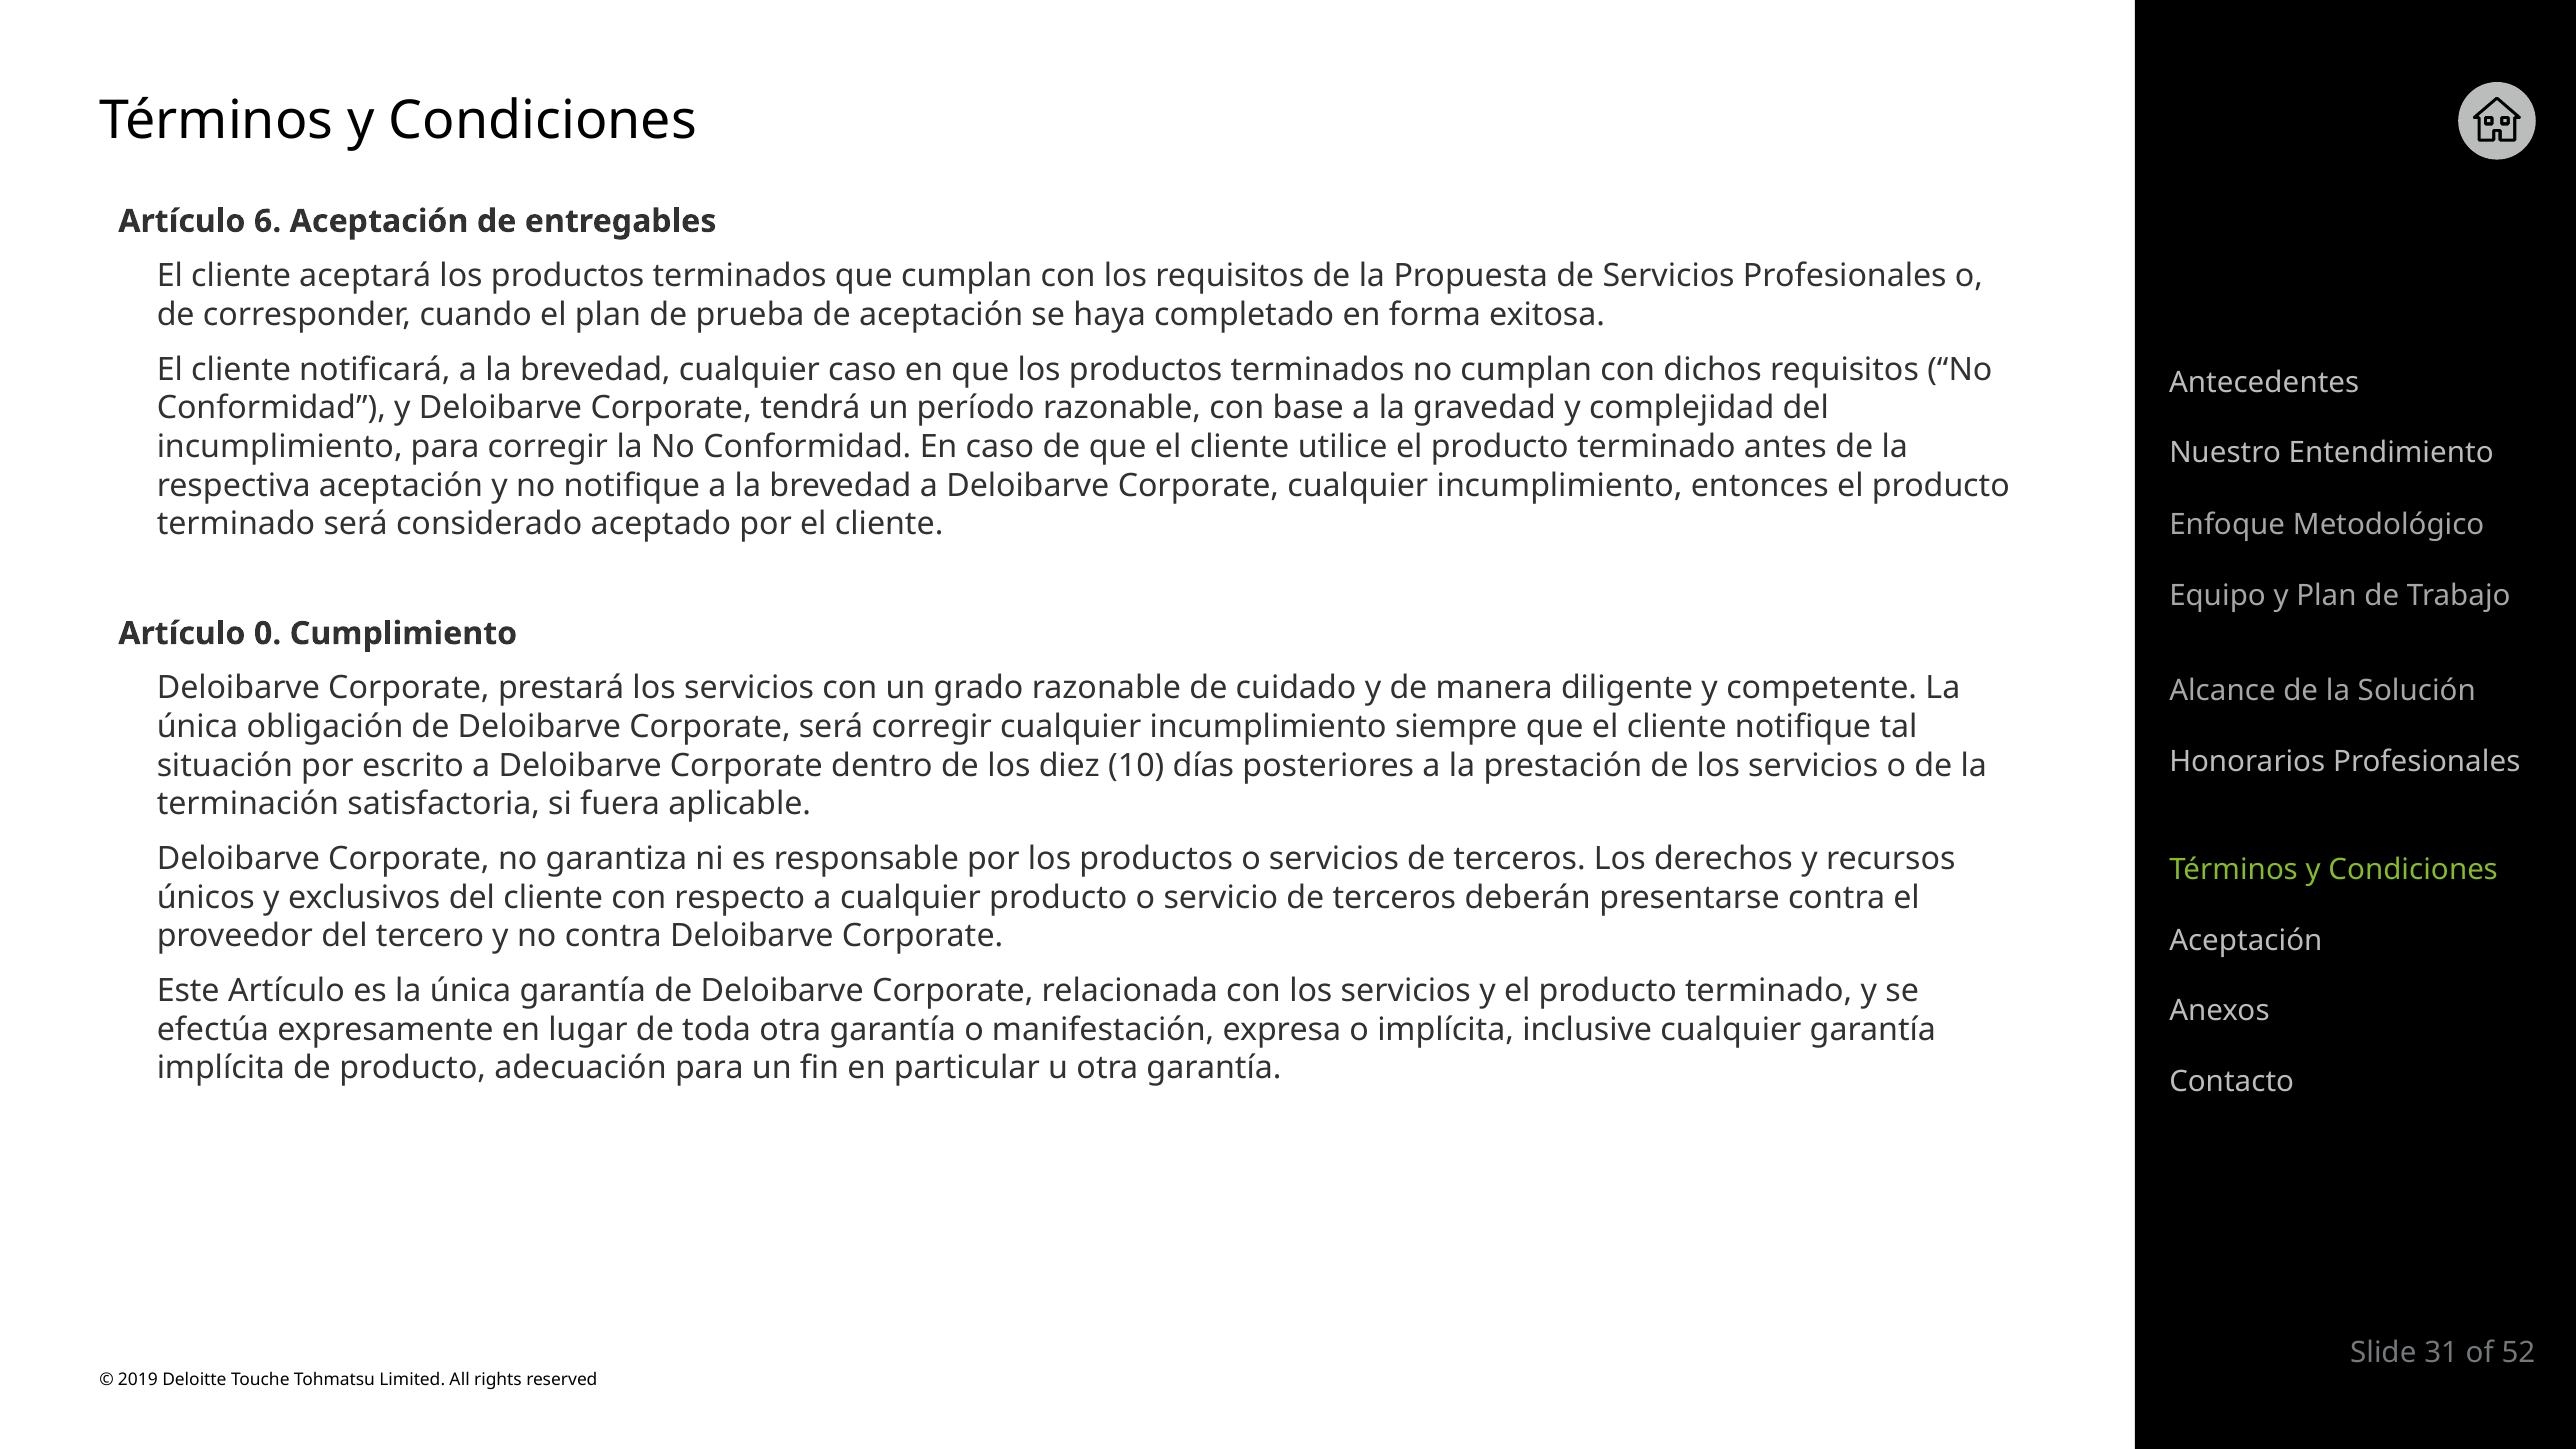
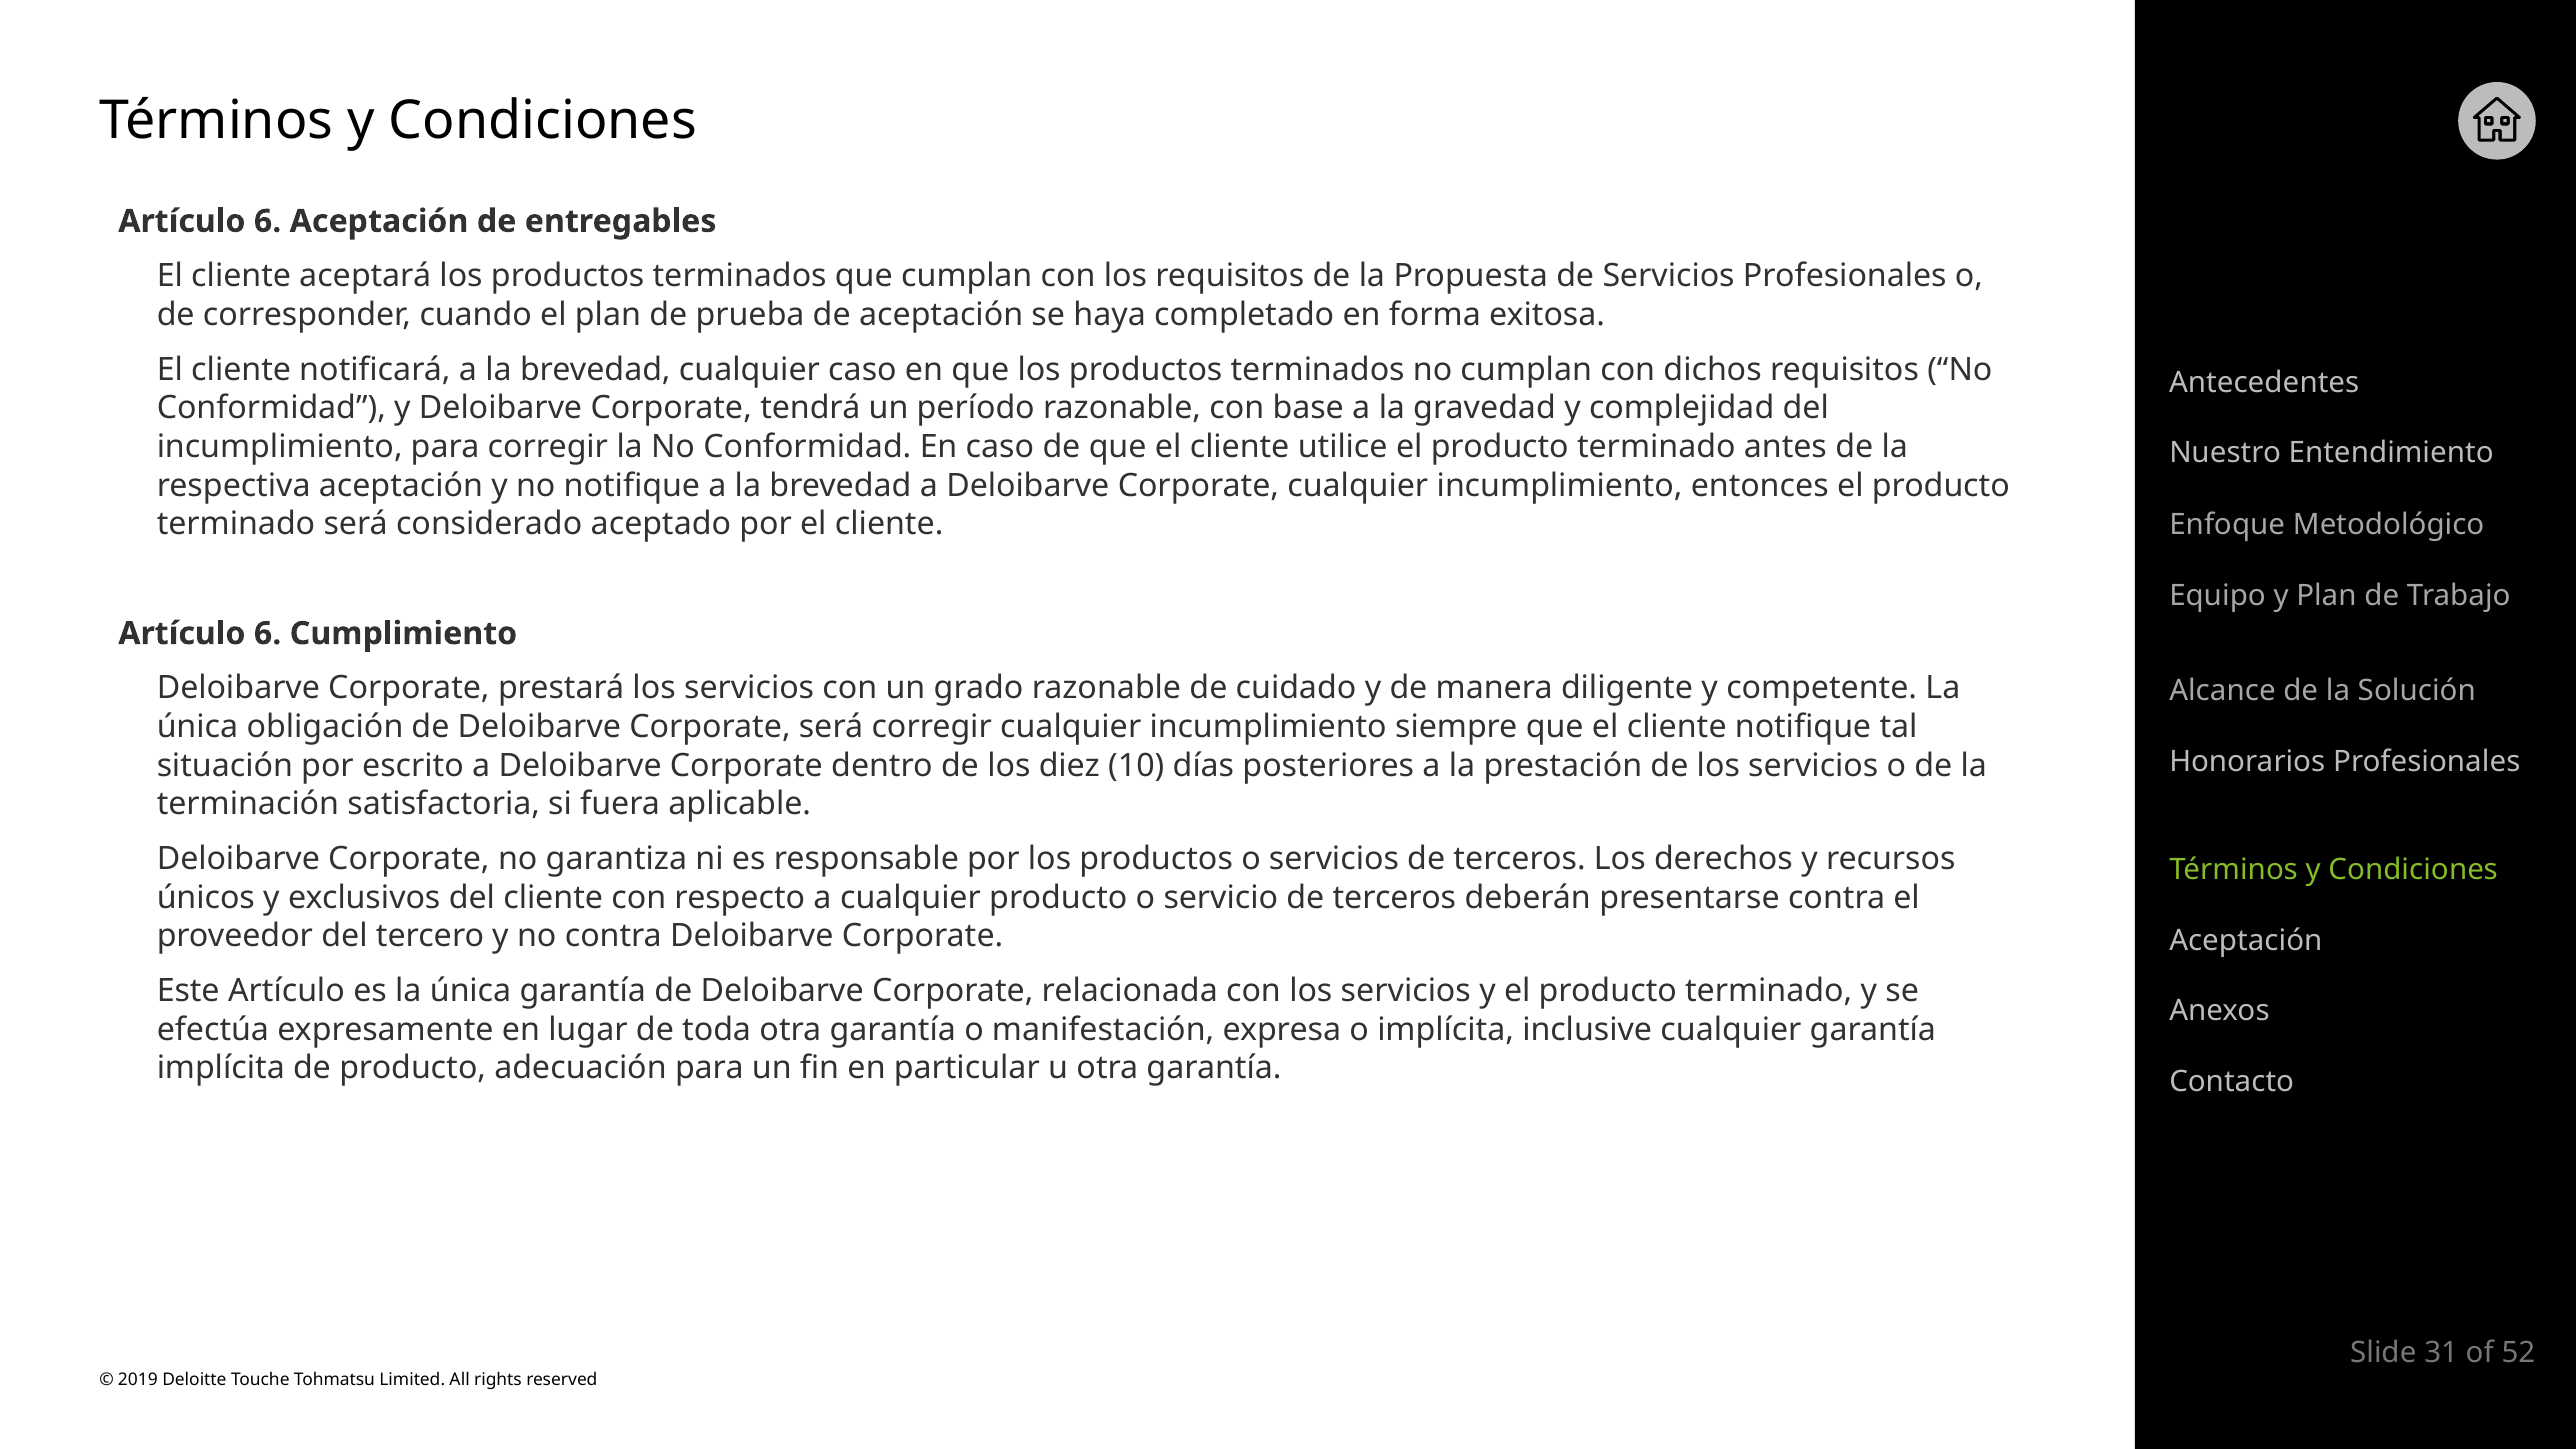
0: 0 -> 6 (268, 634)
